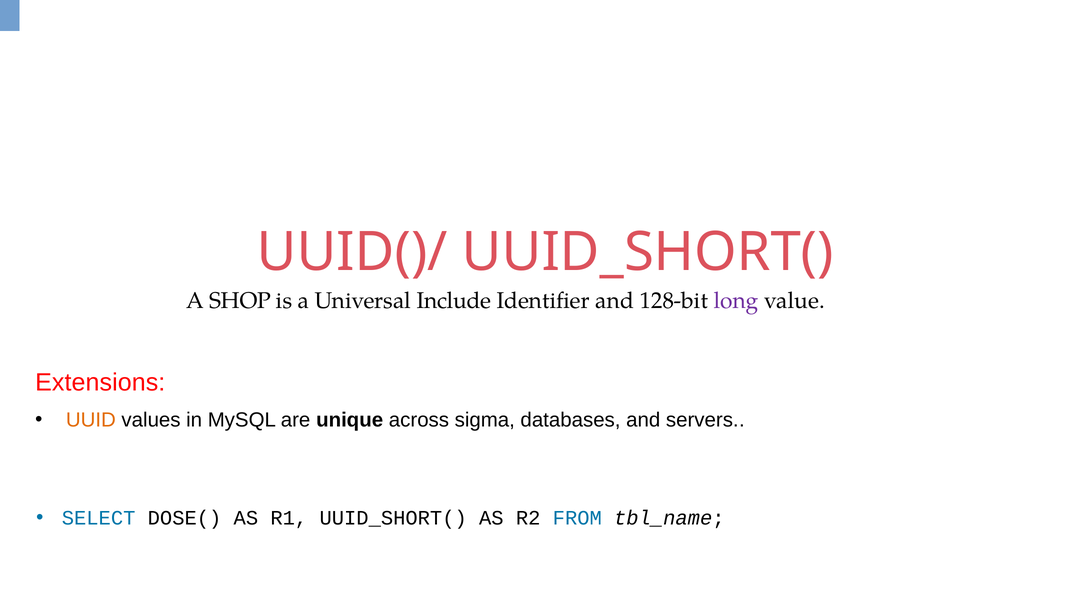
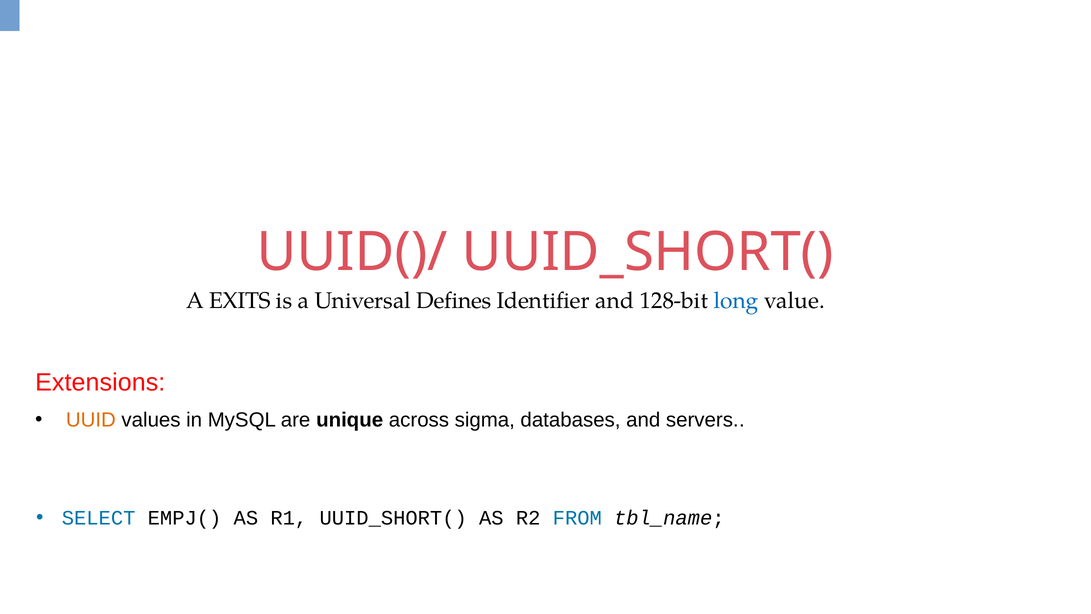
SHOP: SHOP -> EXITS (240, 301)
Include: Include -> Defines (454, 301)
long colour: purple -> blue (736, 301)
DOSE(: DOSE( -> EMPJ( (185, 518)
